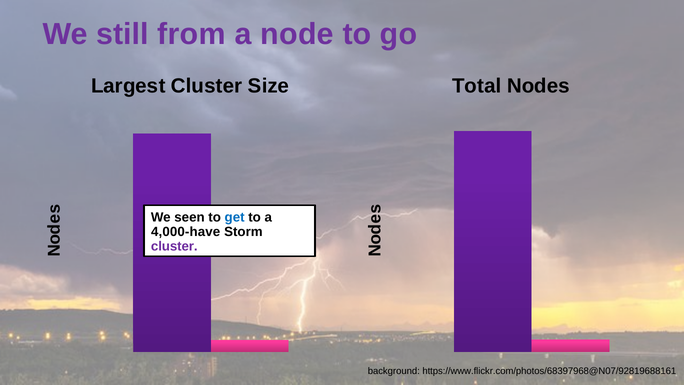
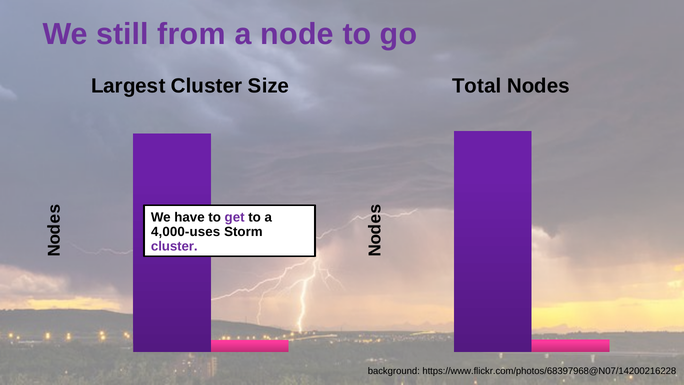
seen: seen -> have (189, 217)
get colour: blue -> purple (235, 217)
4,000-have: 4,000-have -> 4,000-uses (186, 232)
https://www.flickr.com/photos/68397968@N07/92819688161: https://www.flickr.com/photos/68397968@N07/92819688161 -> https://www.flickr.com/photos/68397968@N07/14200216228 (549, 371)
